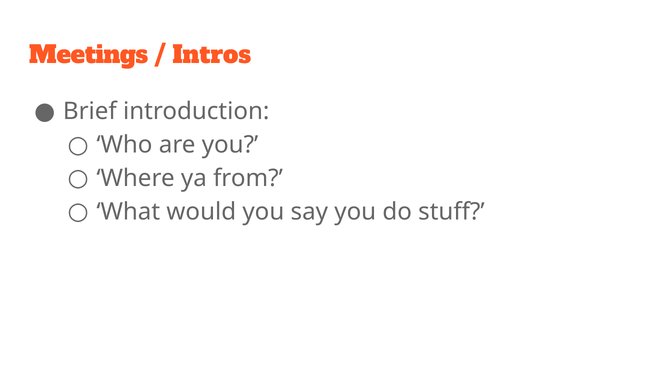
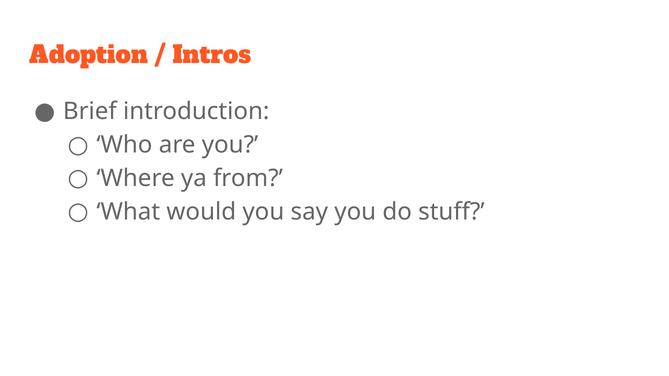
Meetings: Meetings -> Adoption (89, 55)
